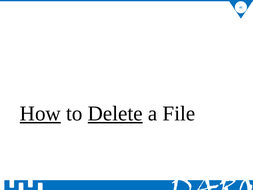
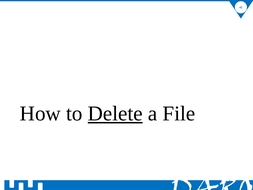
How underline: present -> none (40, 113)
